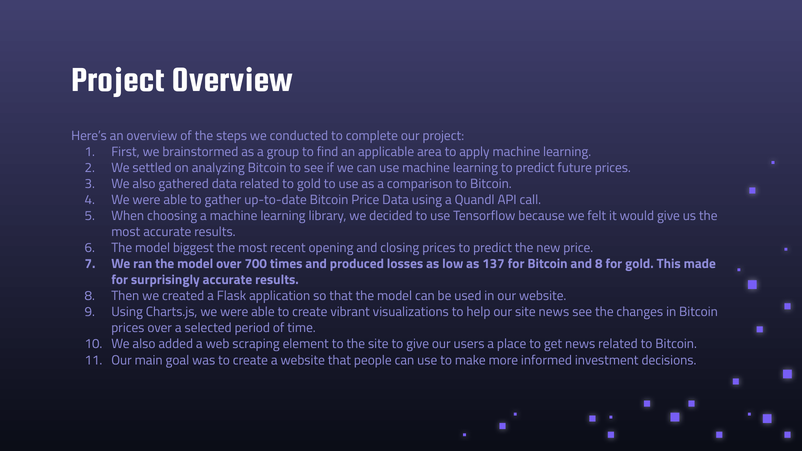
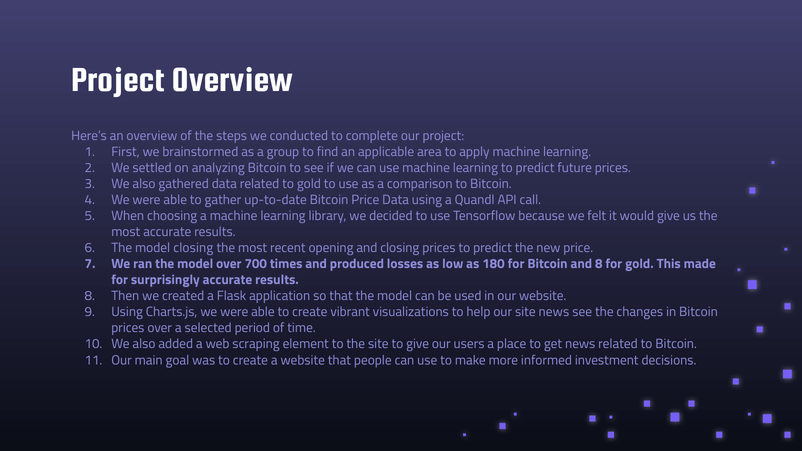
model biggest: biggest -> closing (193, 248)
137: 137 -> 180 (493, 264)
